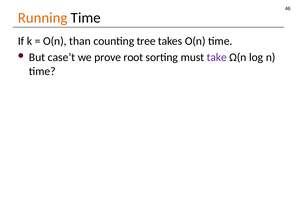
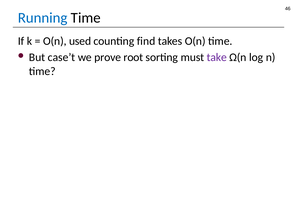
Running colour: orange -> blue (43, 18)
than: than -> used (80, 41)
tree: tree -> find (146, 41)
